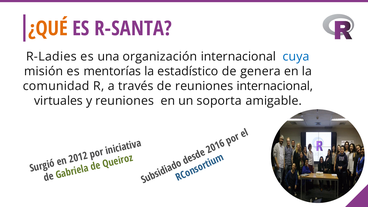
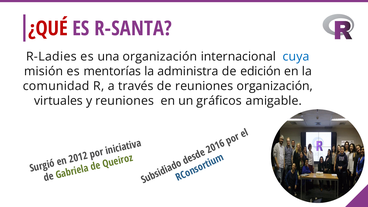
¿QUÉ colour: orange -> red (48, 29)
estadístico: estadístico -> administra (188, 71)
genera: genera -> edición (261, 71)
reuniones internacional: internacional -> organización (275, 86)
soporta: soporta -> gráficos (219, 101)
